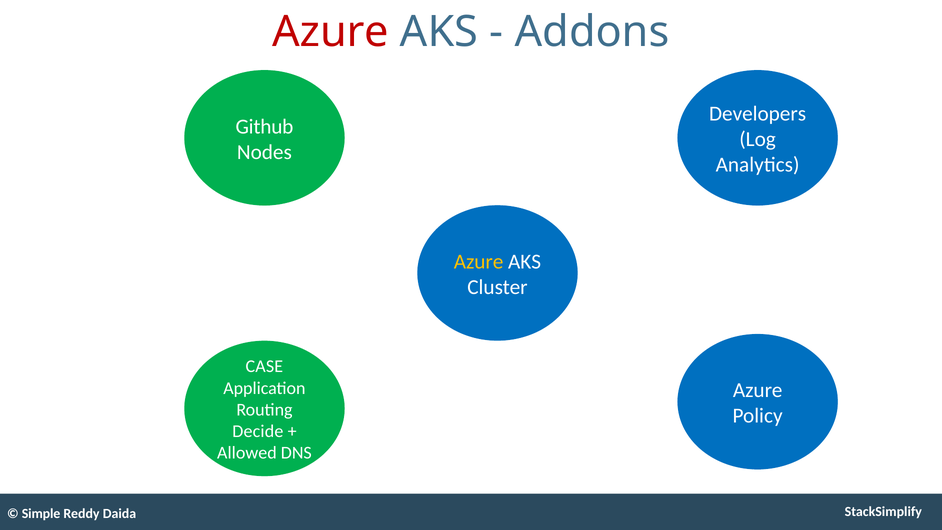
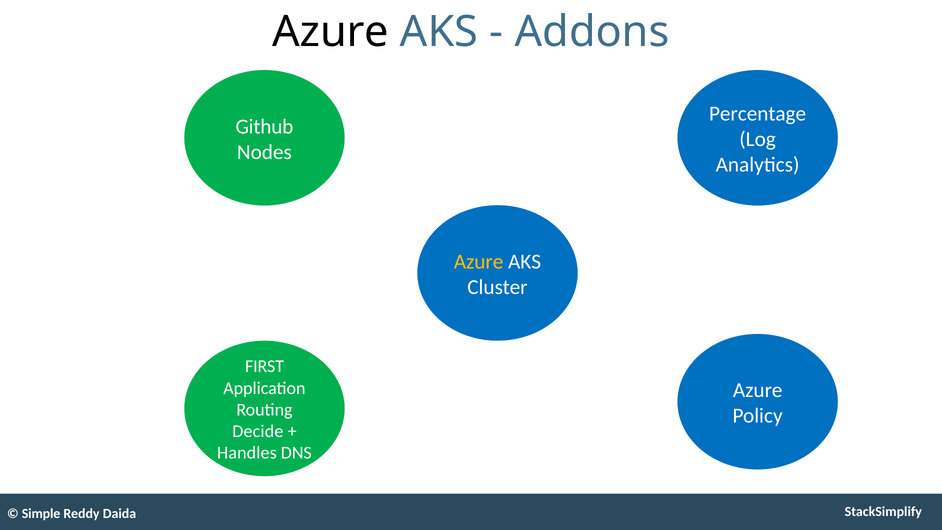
Azure colour: red -> black (331, 32)
Developers: Developers -> Percentage (758, 114)
CASE: CASE -> FIRST (264, 366)
Allowed: Allowed -> Handles (247, 453)
